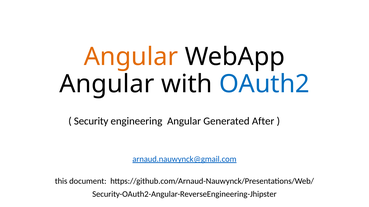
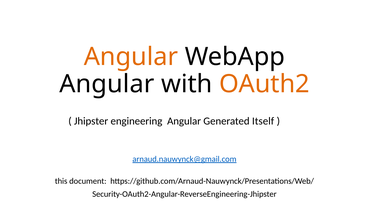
OAuth2 colour: blue -> orange (264, 84)
Security: Security -> Jhipster (91, 121)
After: After -> Itself (263, 121)
